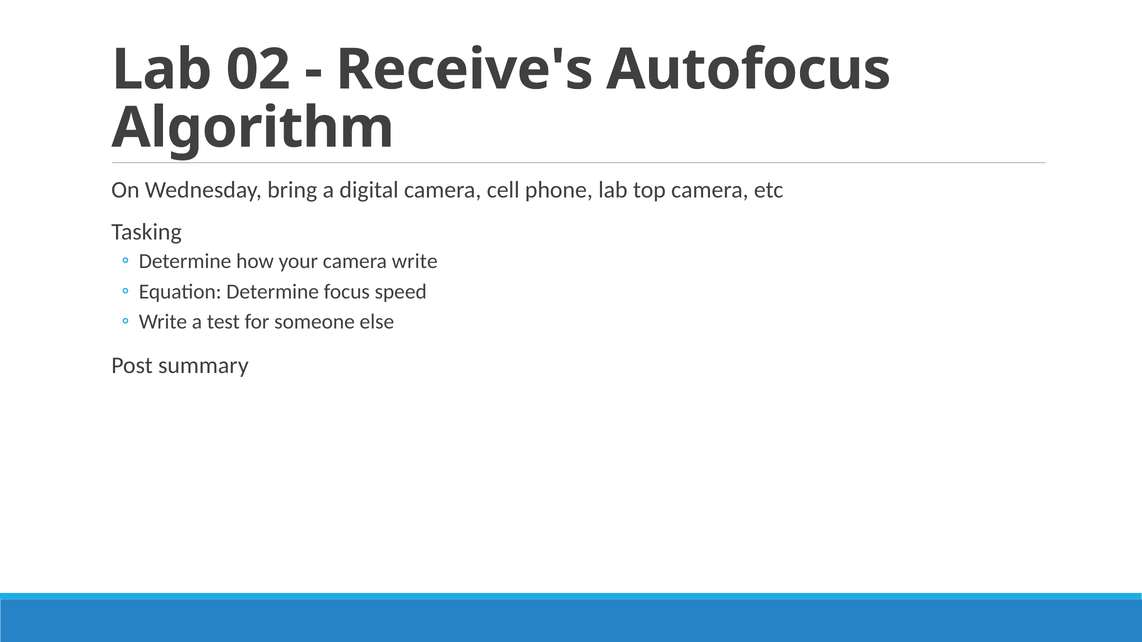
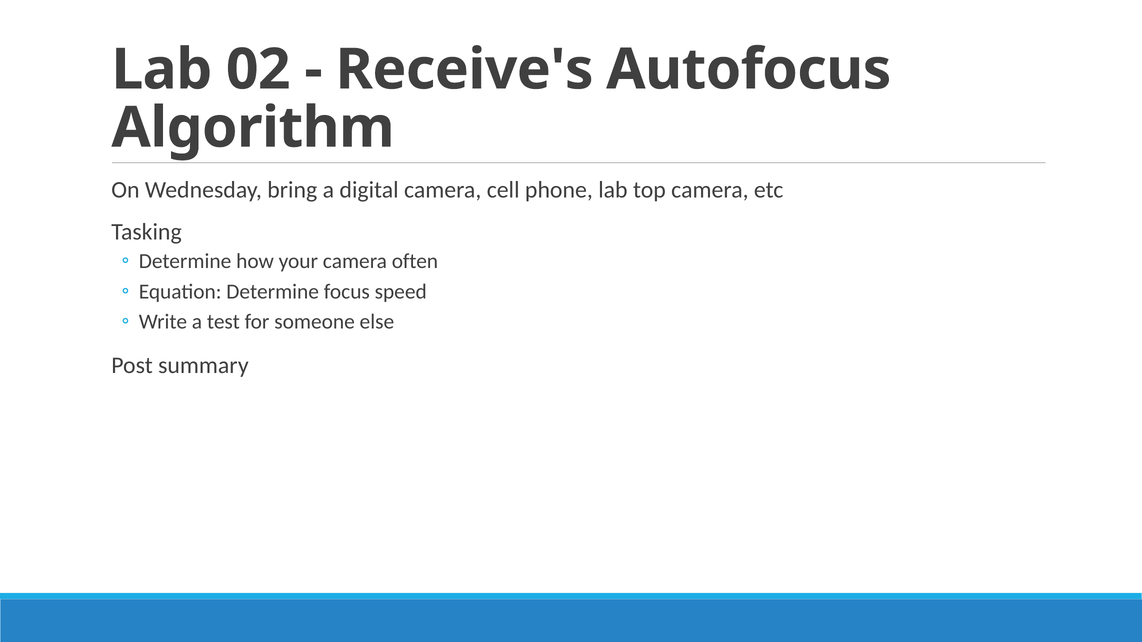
camera write: write -> often (415, 261)
